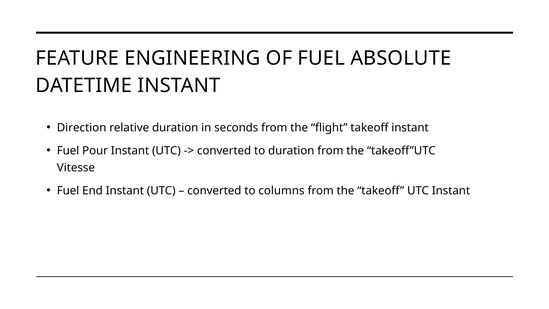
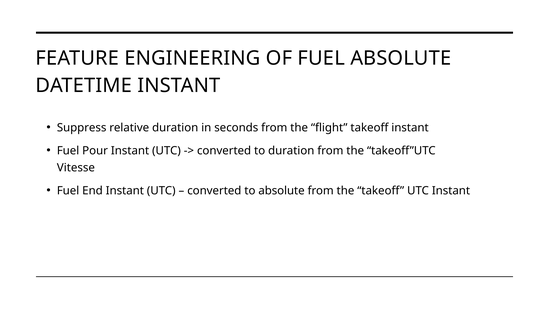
Direction: Direction -> Suppress (82, 128)
to columns: columns -> absolute (282, 191)
